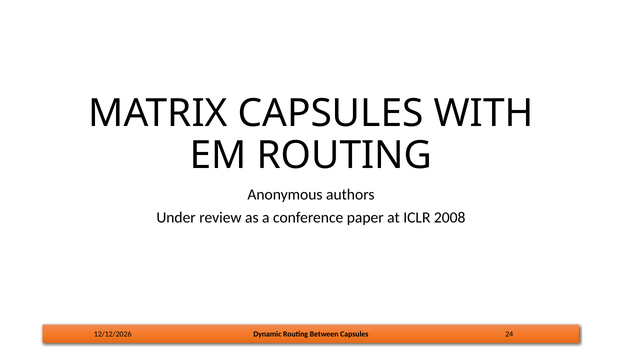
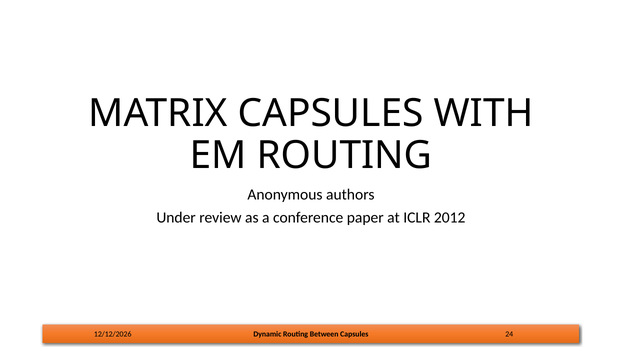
2008: 2008 -> 2012 (450, 218)
